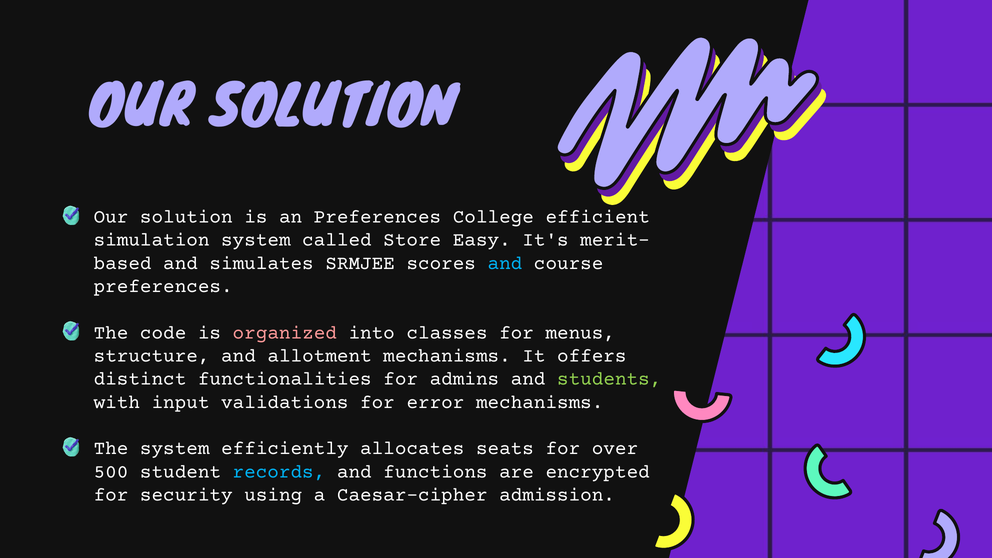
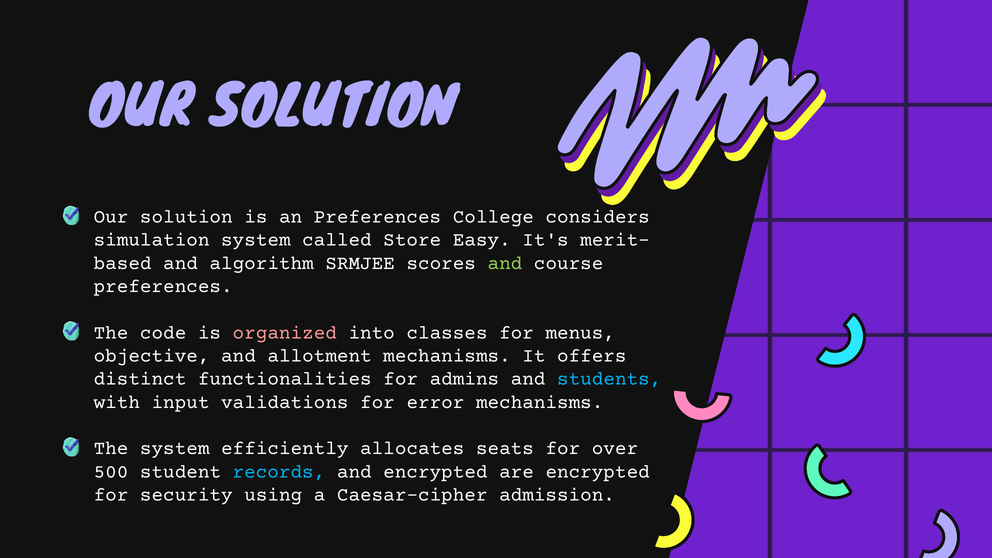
efficient: efficient -> considers (598, 216)
simulates: simulates -> algorithm (262, 263)
and colour: light blue -> light green (505, 263)
structure: structure -> objective (152, 355)
students colour: light green -> light blue (609, 379)
and functions: functions -> encrypted (435, 471)
